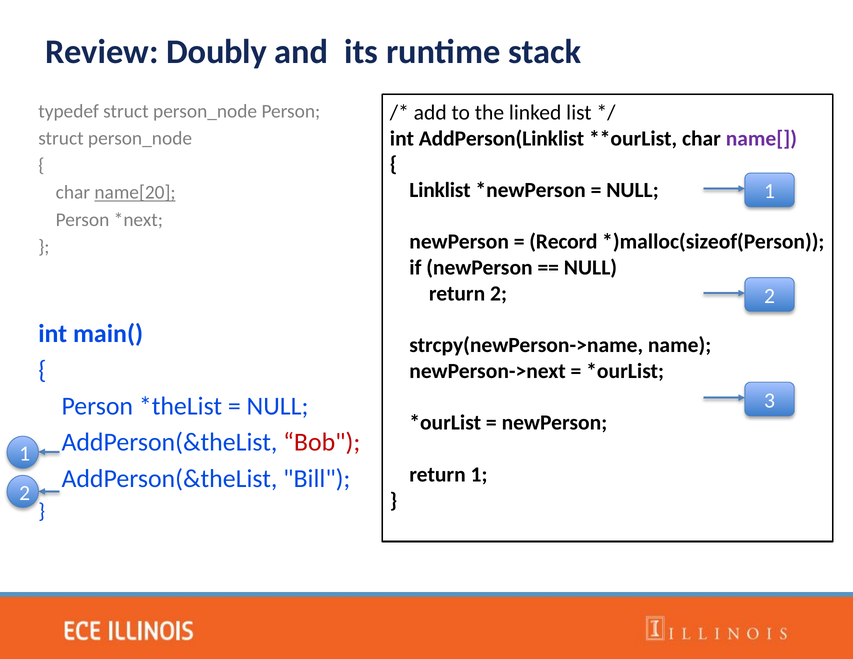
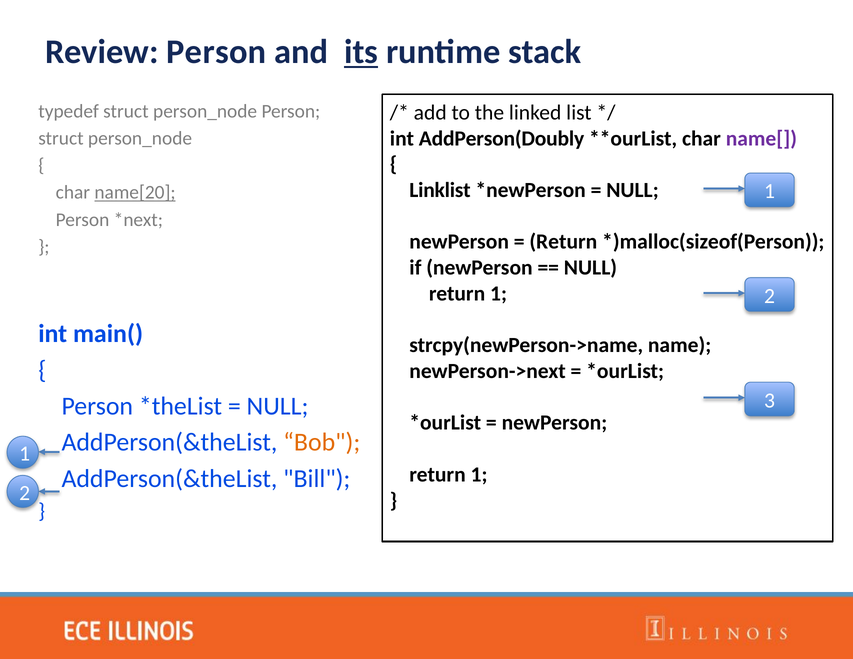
Review Doubly: Doubly -> Person (216, 52)
its underline: none -> present (361, 52)
AddPerson(Linklist: AddPerson(Linklist -> AddPerson(Doubly (502, 138)
Record: Record -> Return (563, 242)
2: 2 -> 1 (499, 294)
Bob colour: red -> orange (322, 442)
